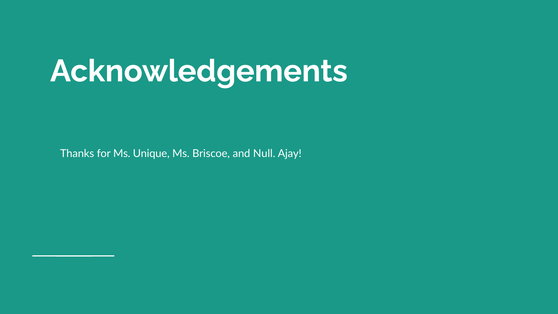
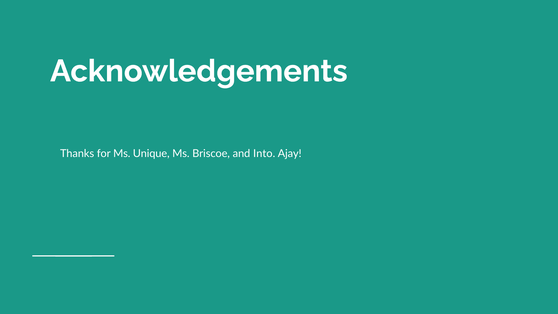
Null: Null -> Into (264, 154)
